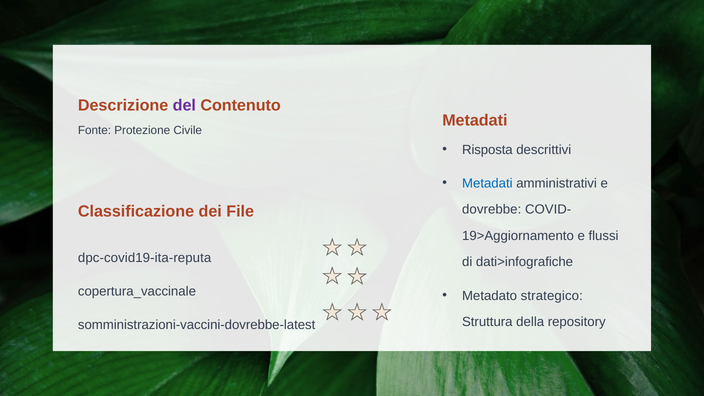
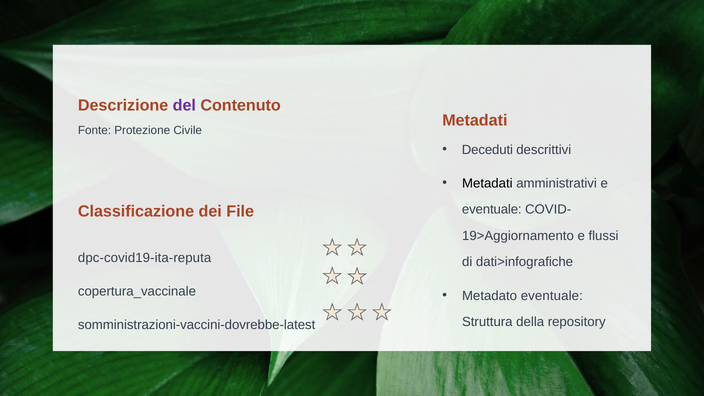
Risposta: Risposta -> Deceduti (487, 150)
Metadati colour: blue -> black (487, 183)
dovrebbe: dovrebbe -> eventuale (492, 210)
Metadato strategico: strategico -> eventuale (552, 296)
